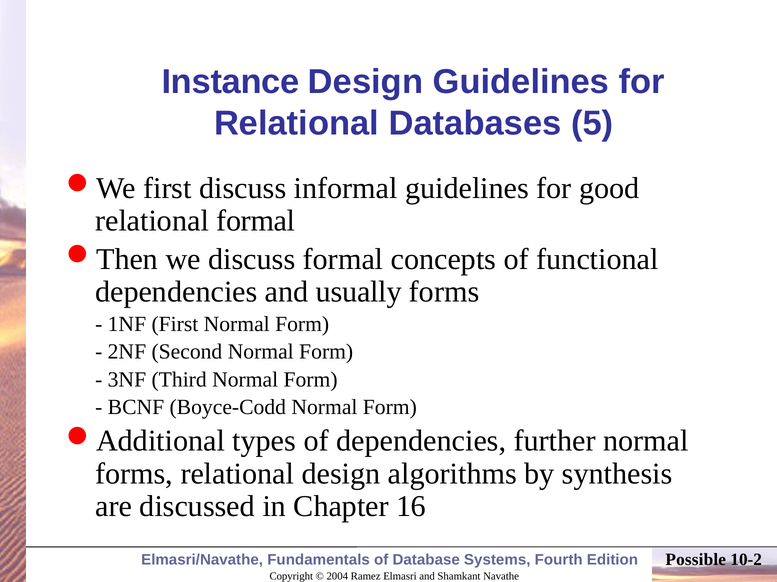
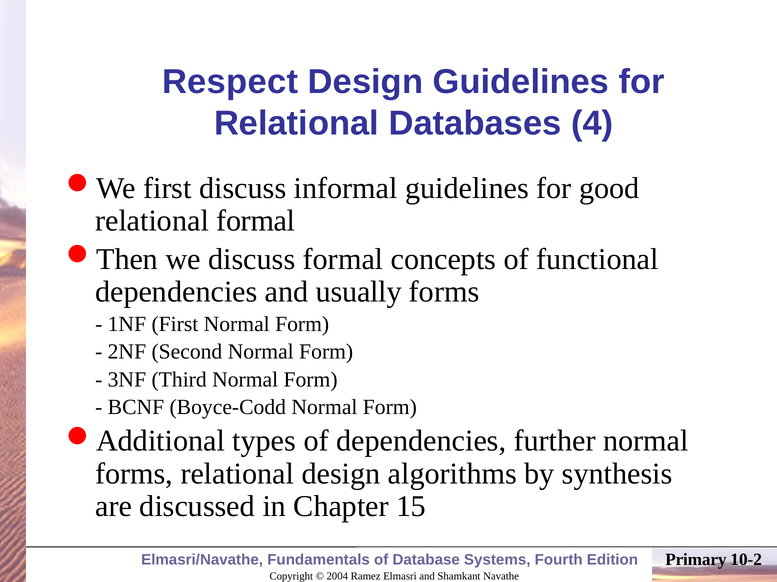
Instance: Instance -> Respect (230, 82)
5: 5 -> 4 (592, 123)
16: 16 -> 15 (411, 507)
Possible: Possible -> Primary (696, 560)
